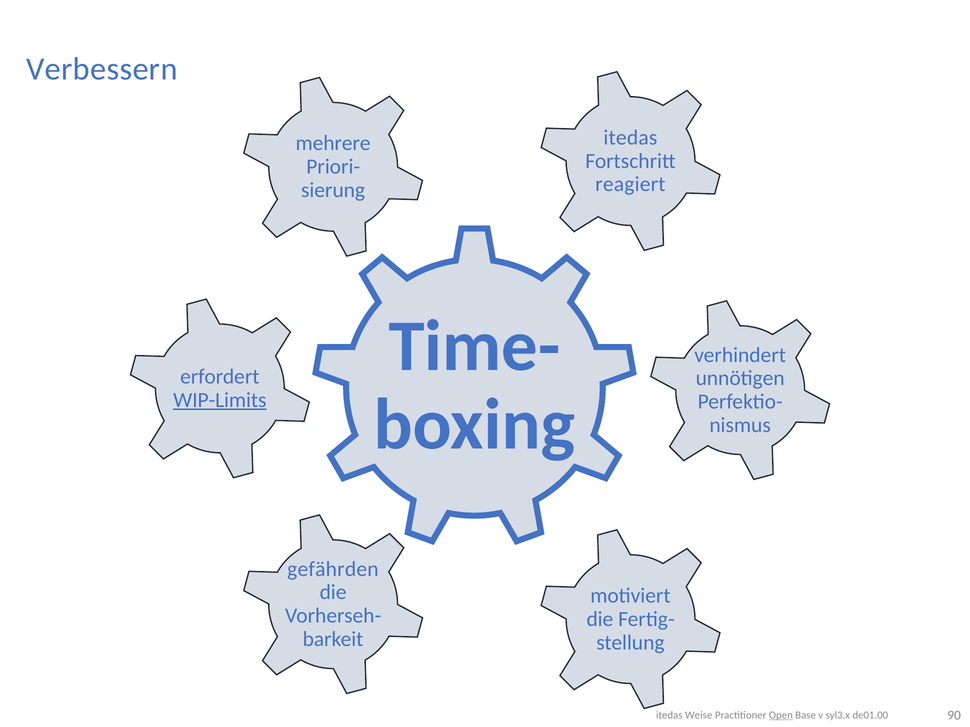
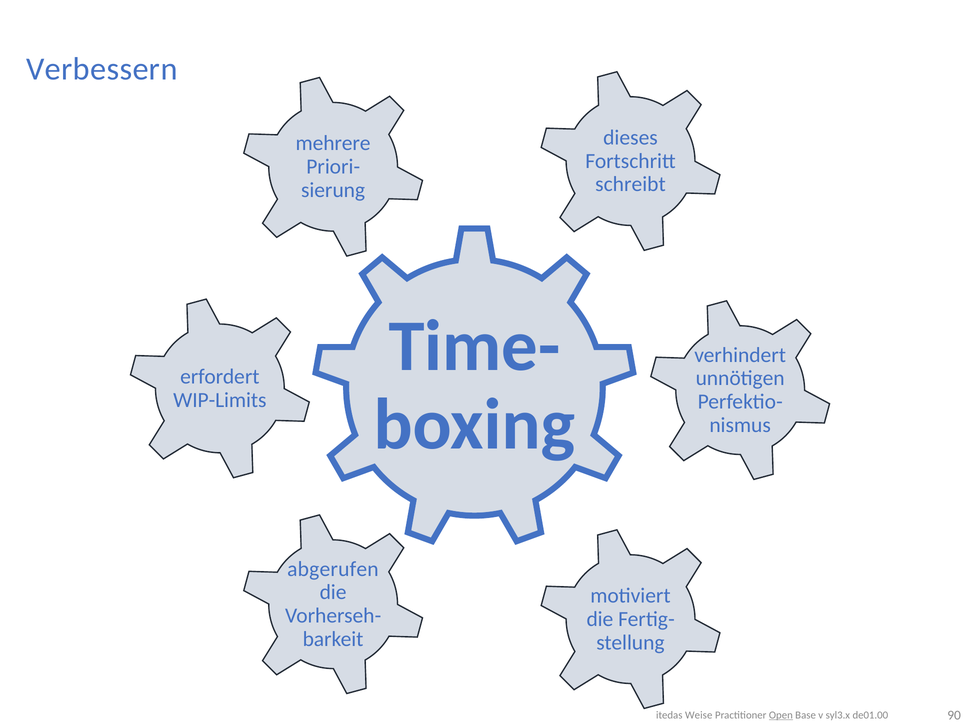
itedas: itedas -> dieses (630, 138)
reagiert: reagiert -> schreibt (630, 184)
WIP-Limits underline: present -> none (220, 400)
gefährden: gefährden -> abgerufen (333, 569)
